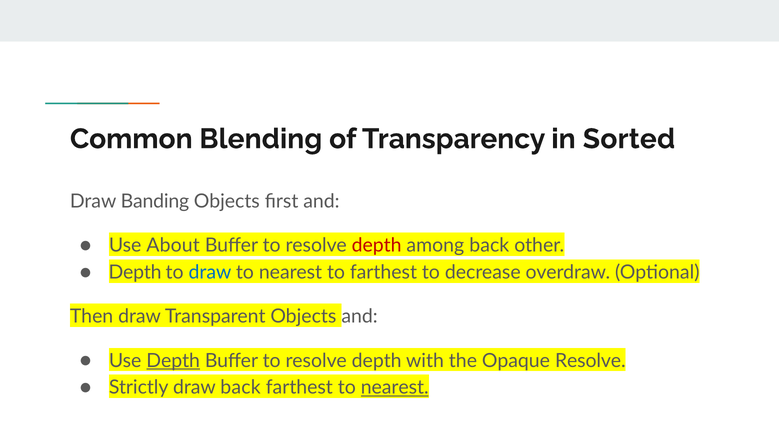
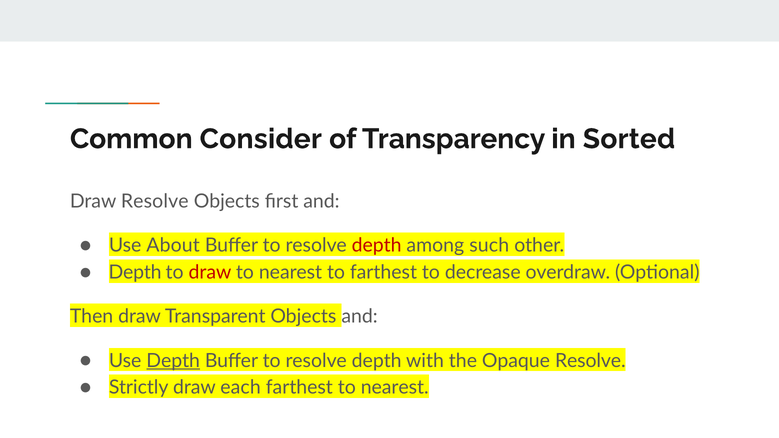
Blending: Blending -> Consider (261, 139)
Draw Banding: Banding -> Resolve (155, 201)
among back: back -> such (489, 246)
draw colour: blue -> red (210, 272)
draw back: back -> each (241, 388)
nearest underline: present -> none (395, 388)
